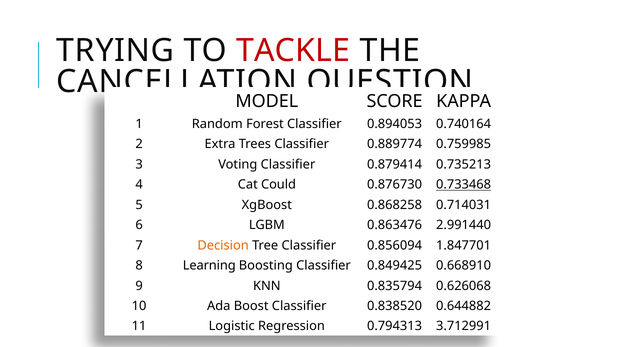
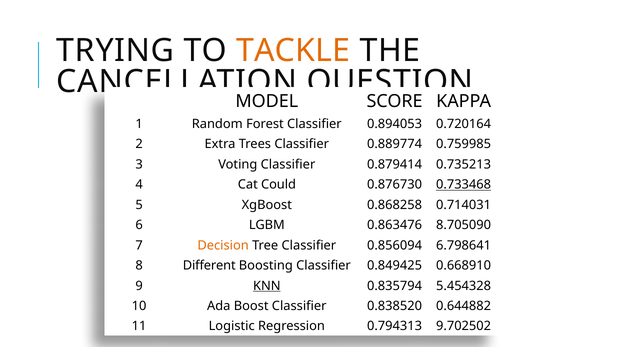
TACKLE colour: red -> orange (293, 51)
0.740164: 0.740164 -> 0.720164 (464, 124)
2.991440: 2.991440 -> 8.705090 (464, 225)
1.847701: 1.847701 -> 6.798641 (464, 245)
Learning: Learning -> Different (209, 266)
KNN underline: none -> present (267, 286)
0.626068: 0.626068 -> 5.454328 (464, 286)
3.712991: 3.712991 -> 9.702502 (464, 326)
